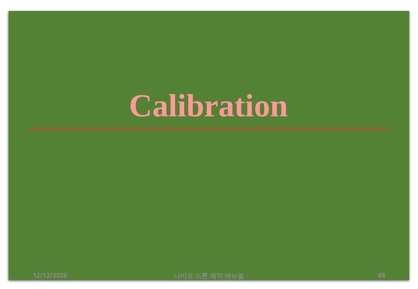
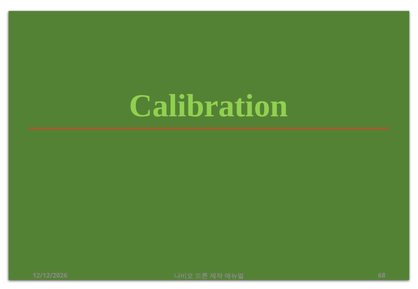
Calibration colour: pink -> light green (209, 106)
